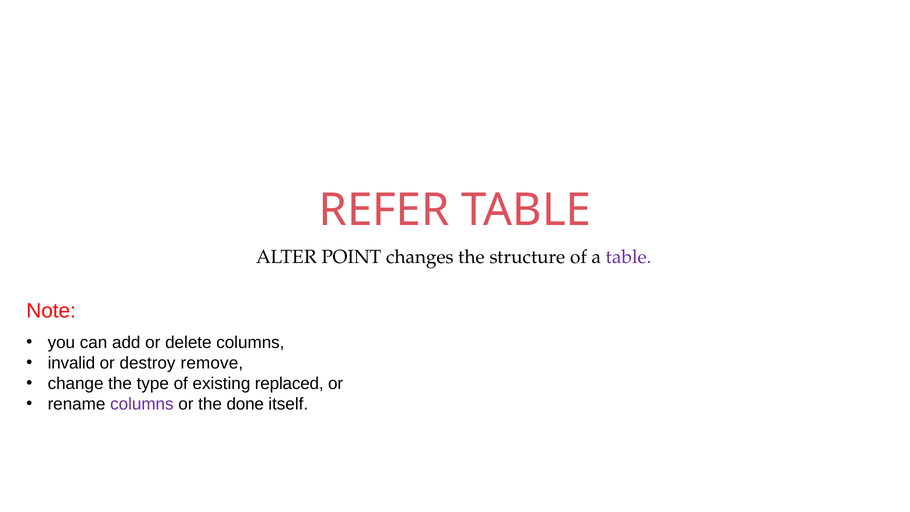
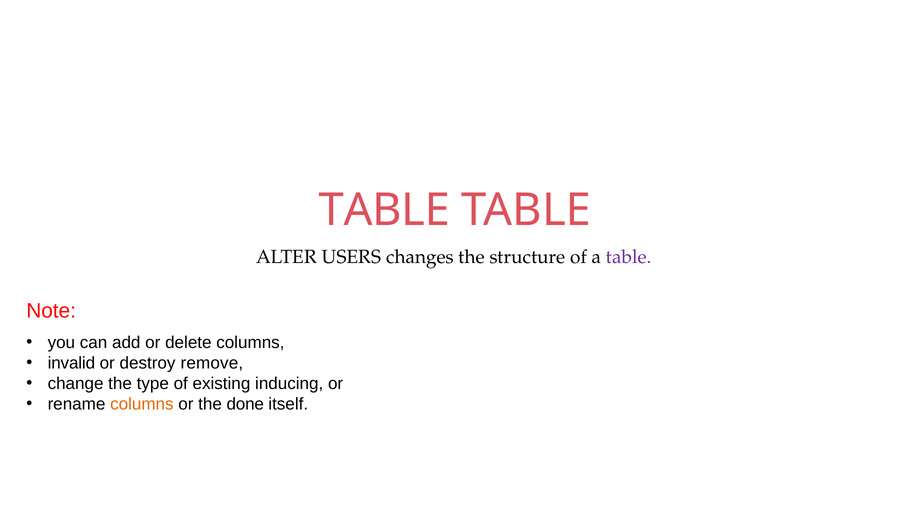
REFER: REFER -> TABLE (384, 210)
POINT: POINT -> USERS (351, 257)
replaced: replaced -> inducing (289, 383)
columns colour: purple -> orange (142, 404)
